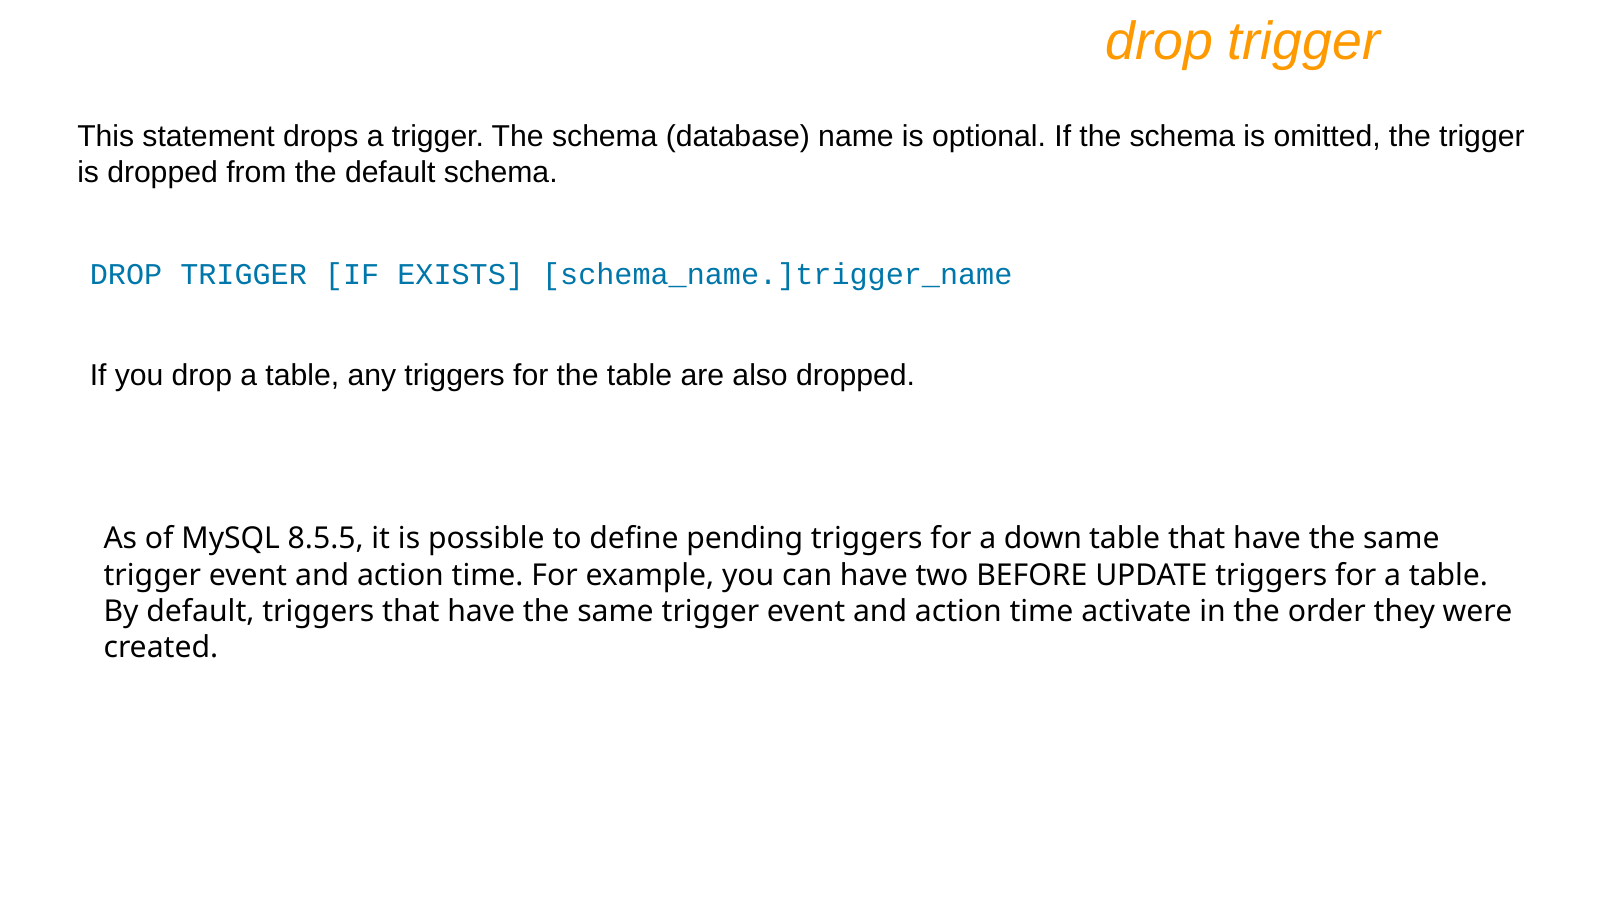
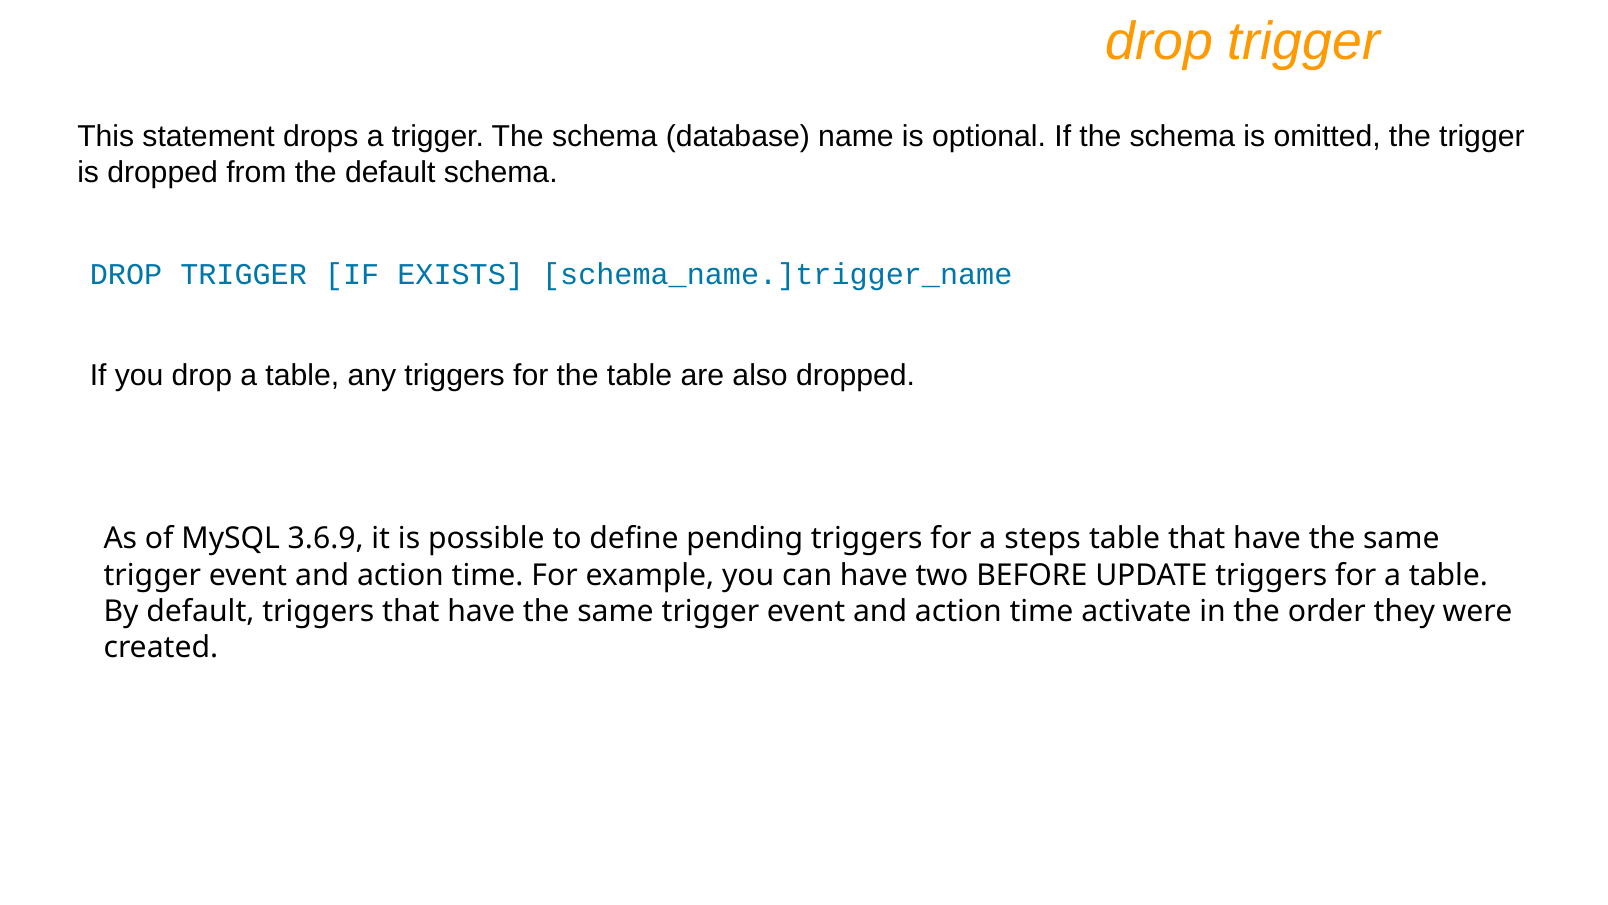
8.5.5: 8.5.5 -> 3.6.9 (326, 539)
down: down -> steps (1043, 539)
